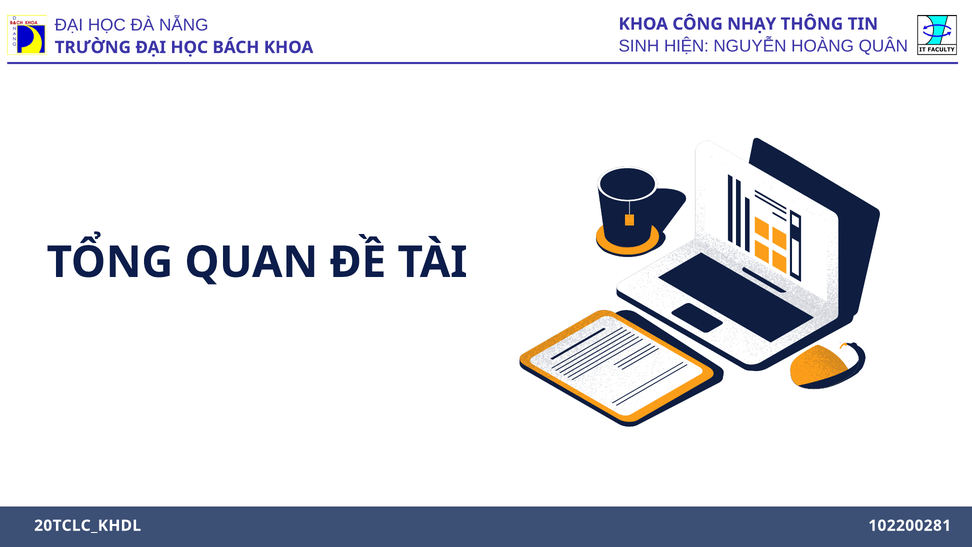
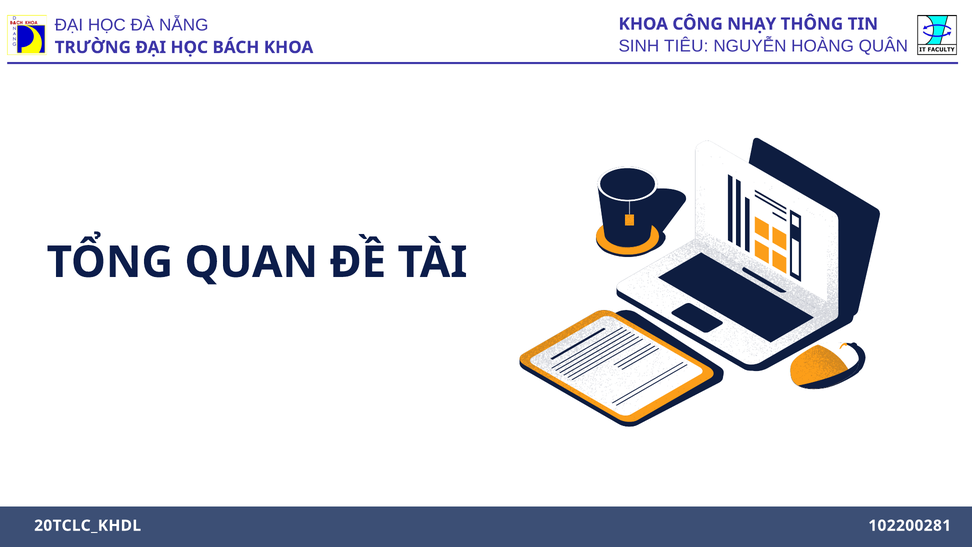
HIỆN: HIỆN -> TIÊU (686, 46)
